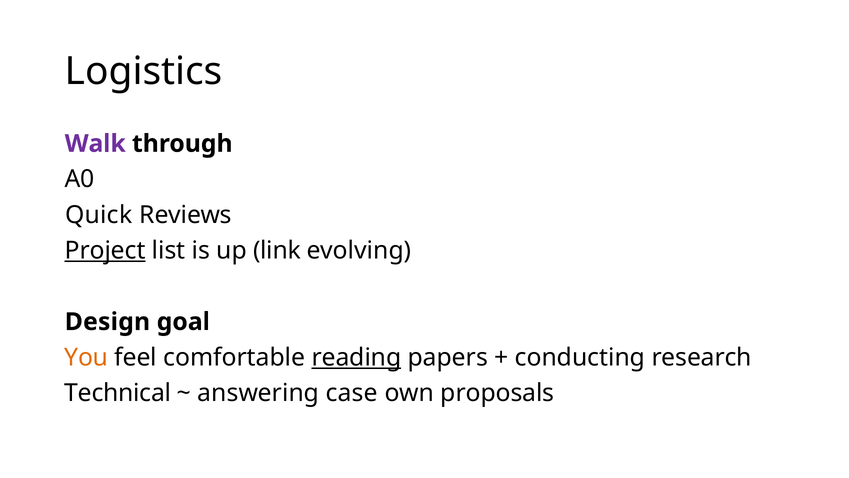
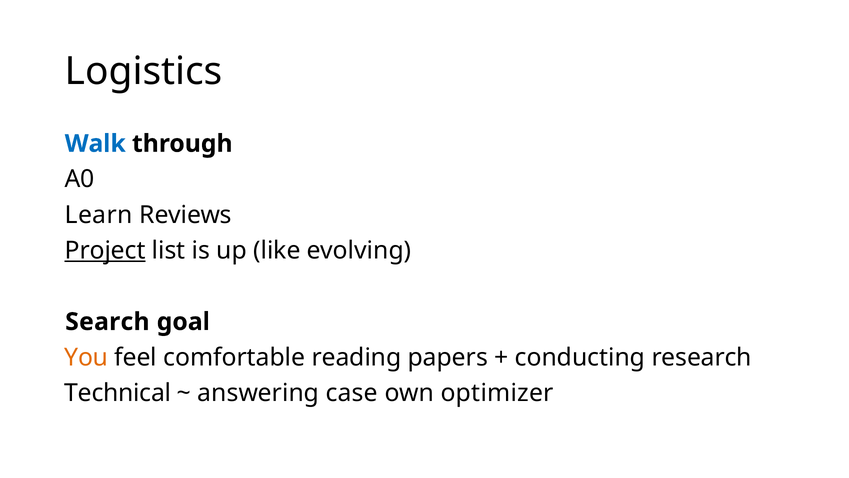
Walk colour: purple -> blue (95, 144)
Quick: Quick -> Learn (99, 215)
link: link -> like (277, 250)
Design: Design -> Search (107, 322)
reading underline: present -> none (356, 357)
proposals: proposals -> optimizer (497, 393)
